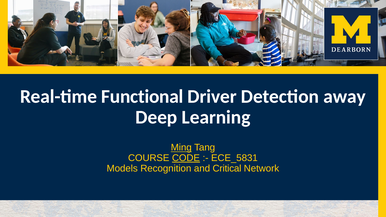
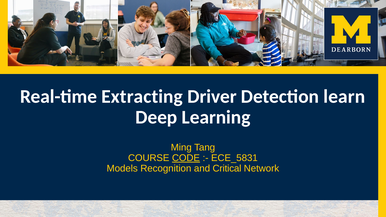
Functional: Functional -> Extracting (142, 97)
away: away -> learn (344, 97)
Ming underline: present -> none (181, 148)
